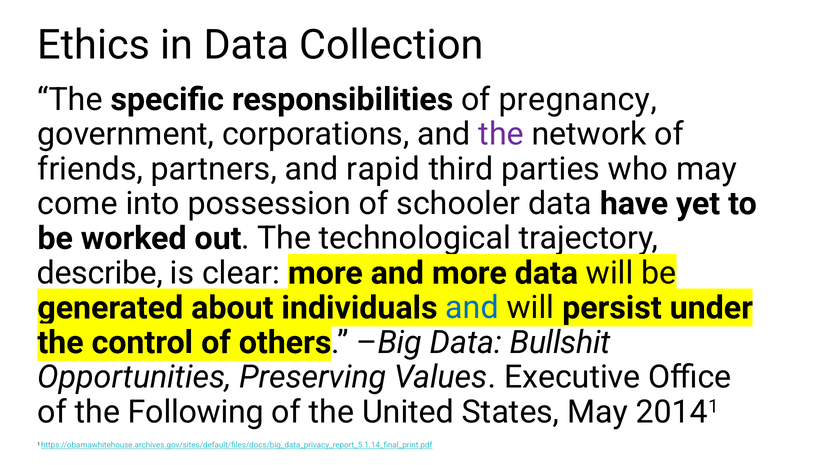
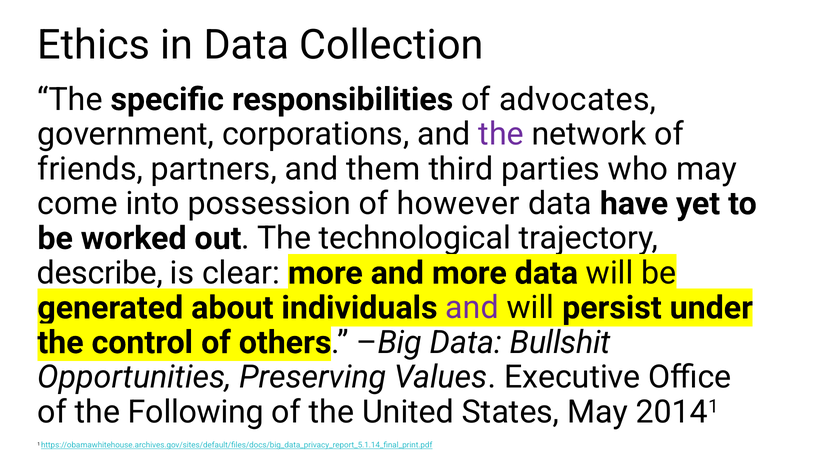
pregnancy: pregnancy -> advocates (578, 99)
rapid: rapid -> them (383, 169)
schooler: schooler -> however (458, 204)
and colour: blue -> purple (472, 308)
